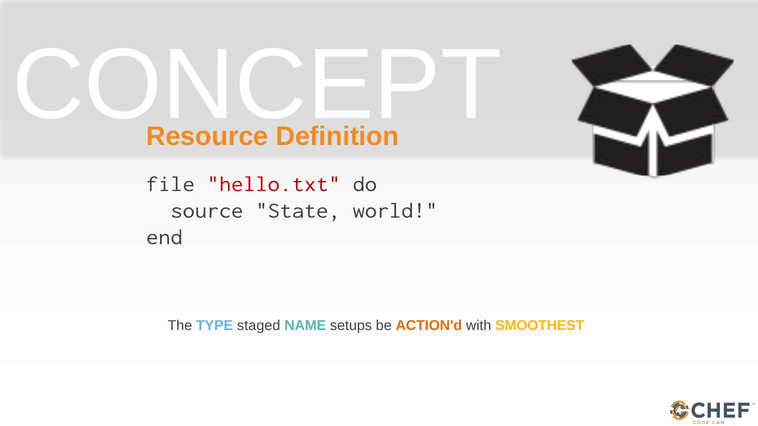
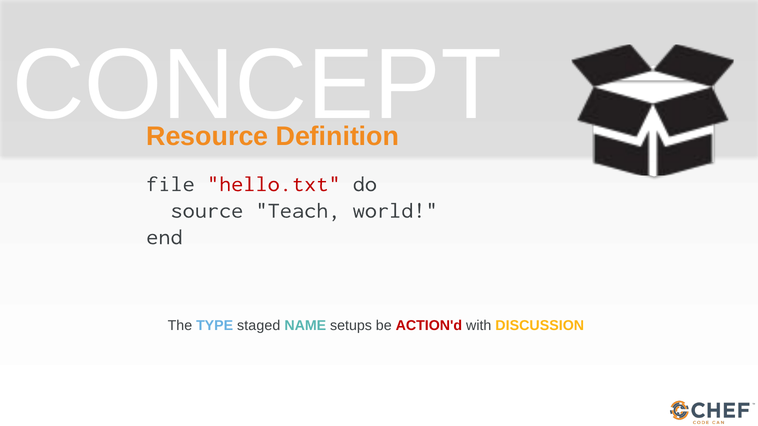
State: State -> Teach (298, 211)
ACTION'd colour: orange -> red (429, 326)
SMOOTHEST: SMOOTHEST -> DISCUSSION (540, 326)
